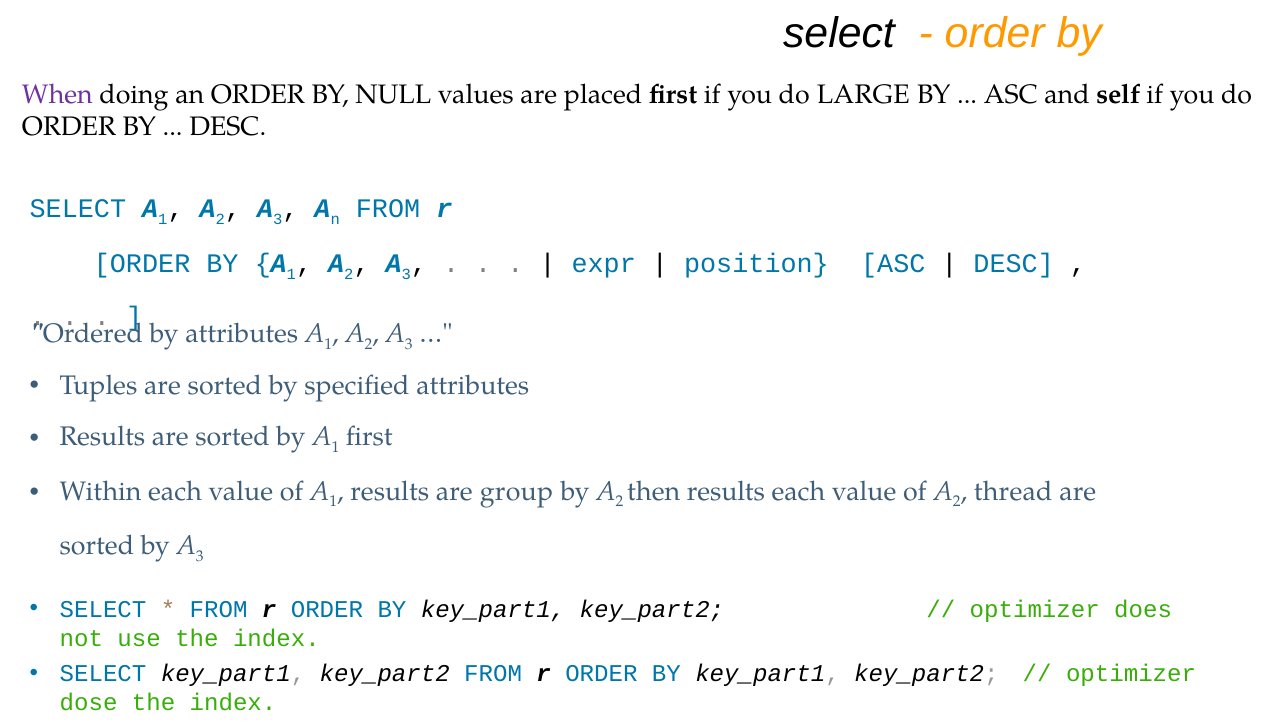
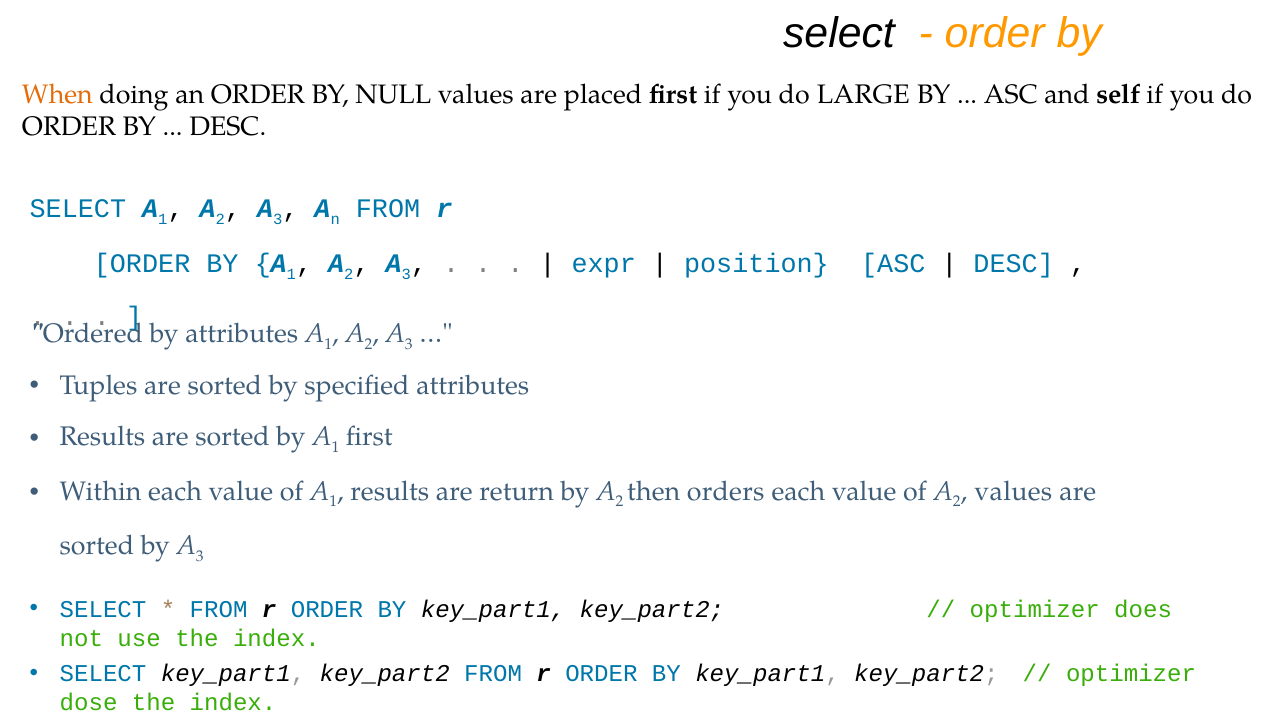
When colour: purple -> orange (57, 94)
group: group -> return (517, 491)
then results: results -> orders (726, 491)
thread: thread -> values (1013, 491)
